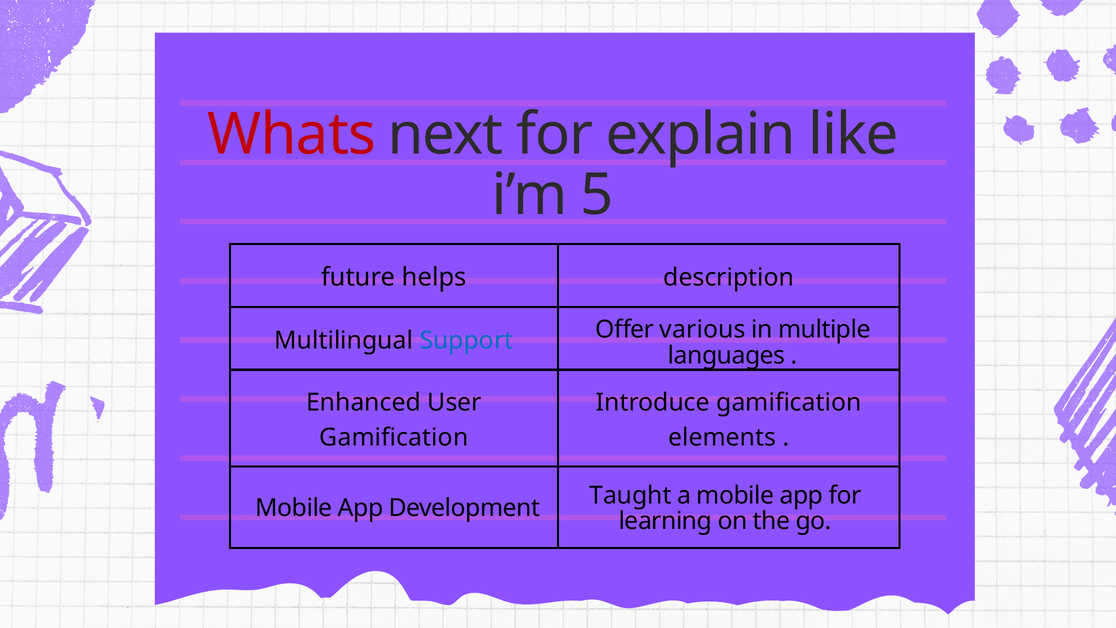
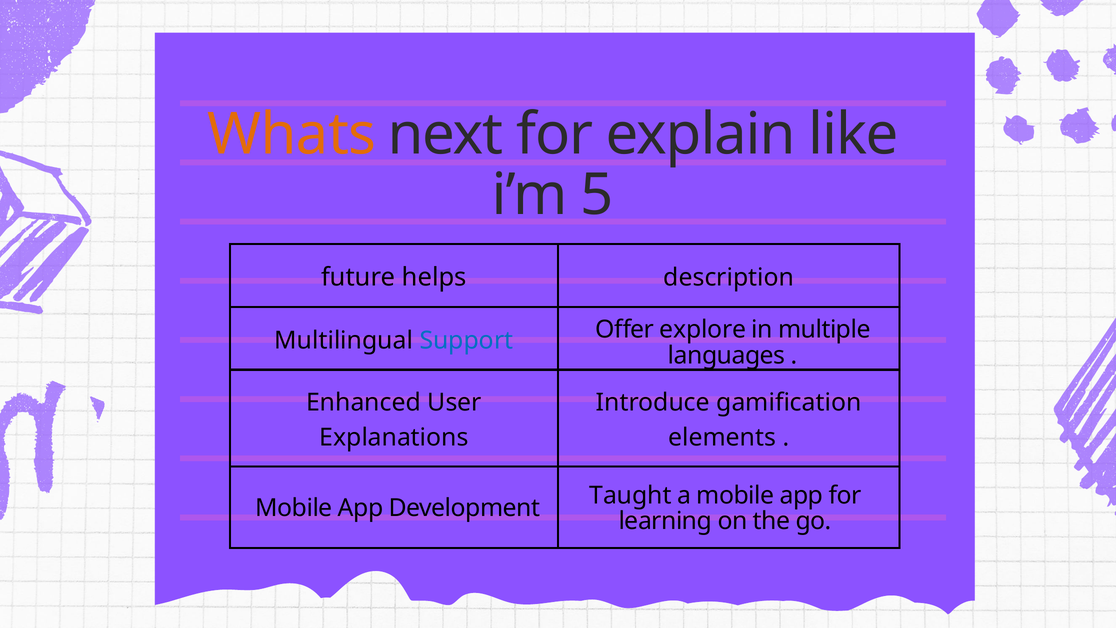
Whats colour: red -> orange (292, 135)
various: various -> explore (703, 329)
Gamification: Gamification -> Explanations (394, 437)
